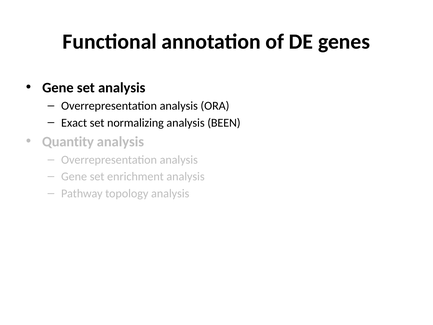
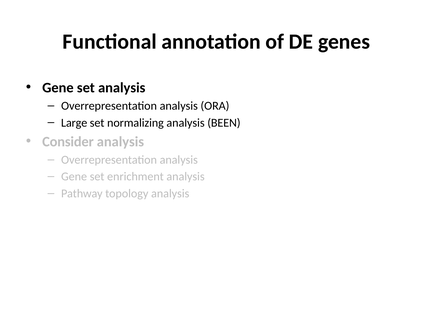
Exact: Exact -> Large (74, 123)
Quantity: Quantity -> Consider (68, 142)
